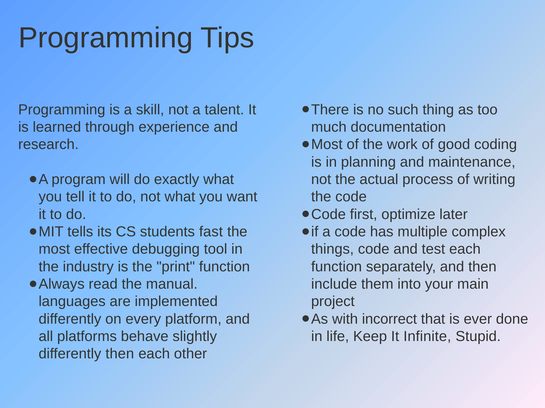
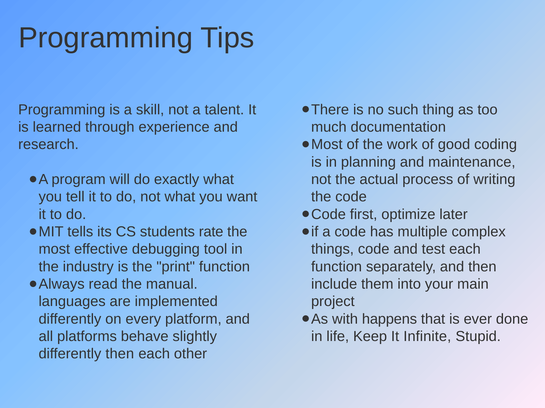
fast: fast -> rate (211, 232)
incorrect: incorrect -> happens (389, 319)
